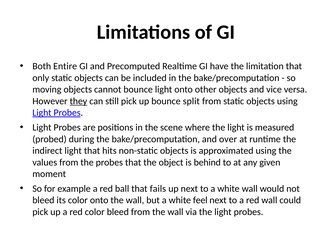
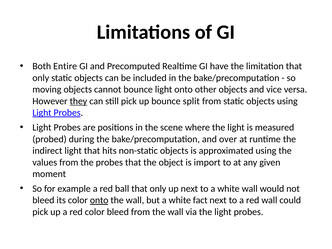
behind: behind -> import (207, 162)
ball that fails: fails -> only (158, 189)
onto underline: none -> present (99, 200)
feel: feel -> fact (200, 200)
